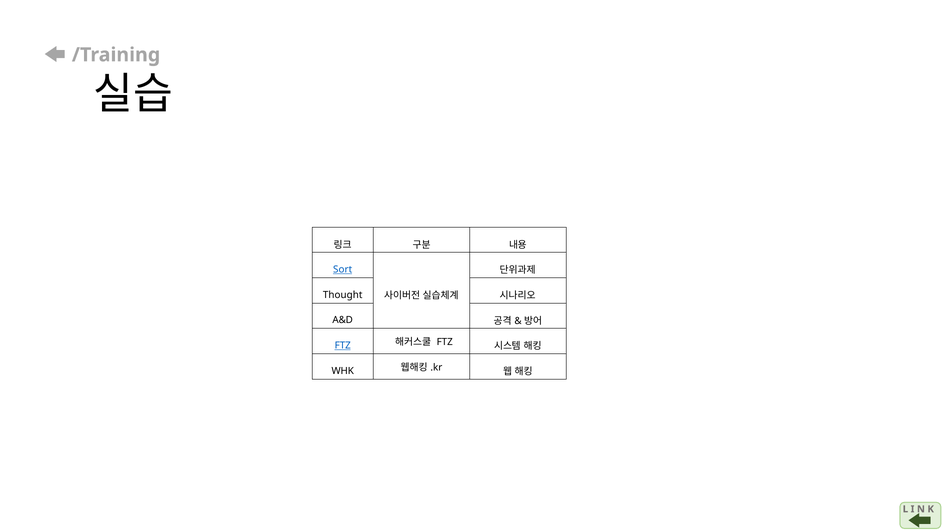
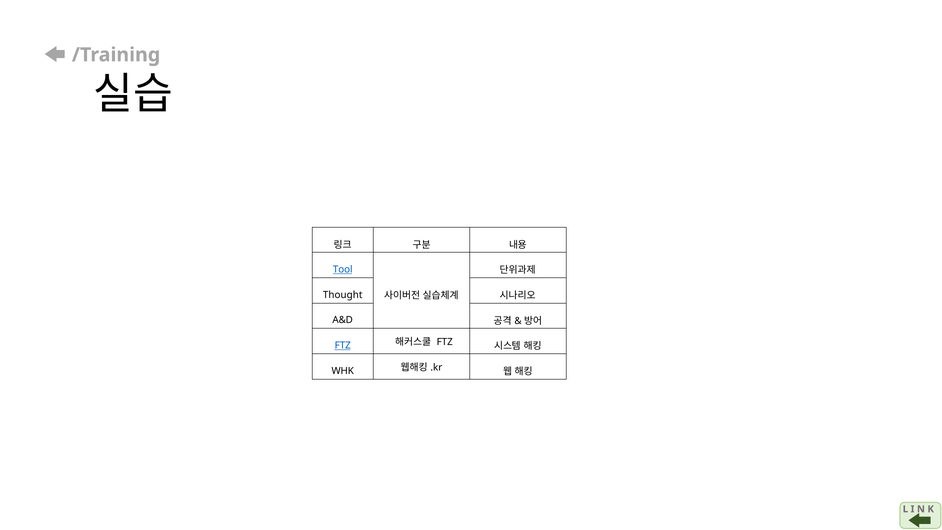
Sort: Sort -> Tool (343, 269)
